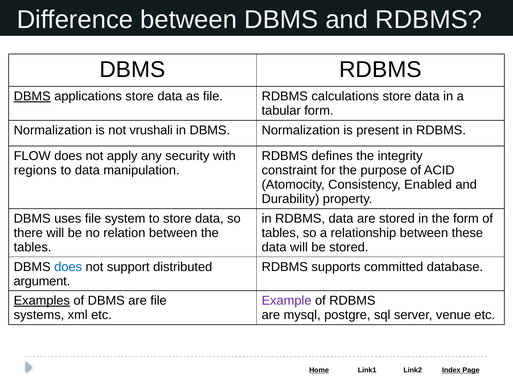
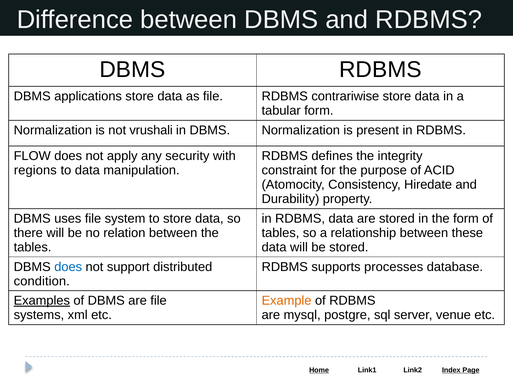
DBMS underline: present -> none (32, 96)
calculations: calculations -> contrariwise (345, 96)
Enabled: Enabled -> Hiredate (428, 185)
committed: committed -> processes (394, 267)
argument: argument -> condition (42, 281)
Example colour: purple -> orange (287, 300)
